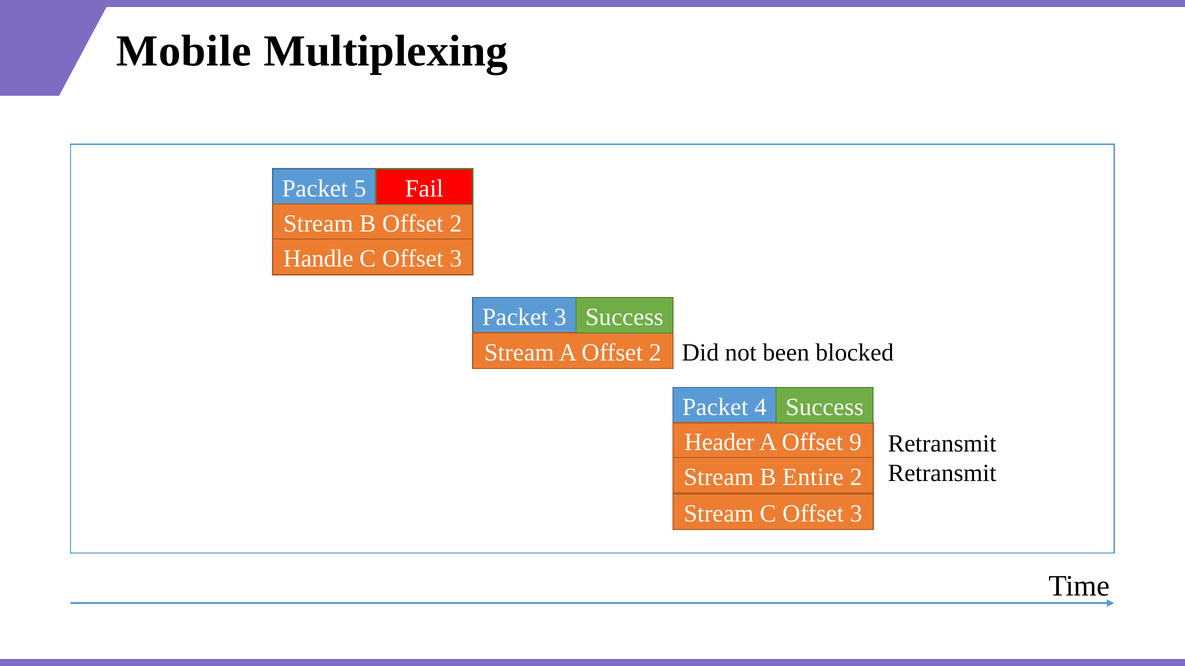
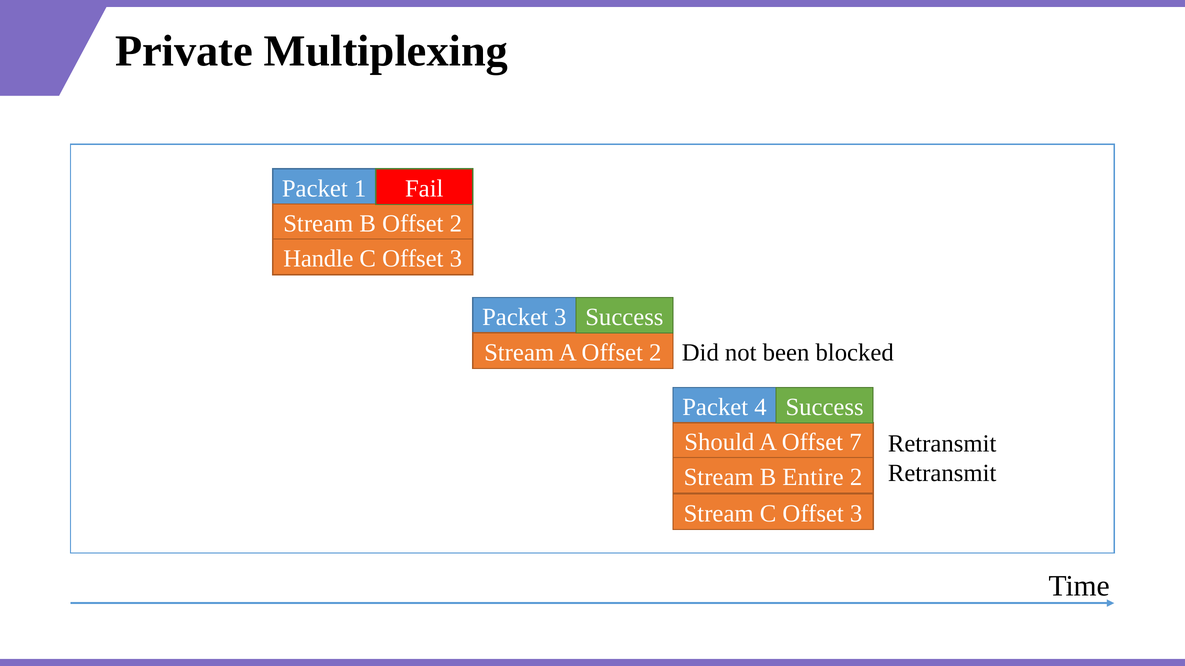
Mobile: Mobile -> Private (184, 51)
5: 5 -> 1 (360, 189)
Header: Header -> Should (719, 443)
9: 9 -> 7 (855, 443)
